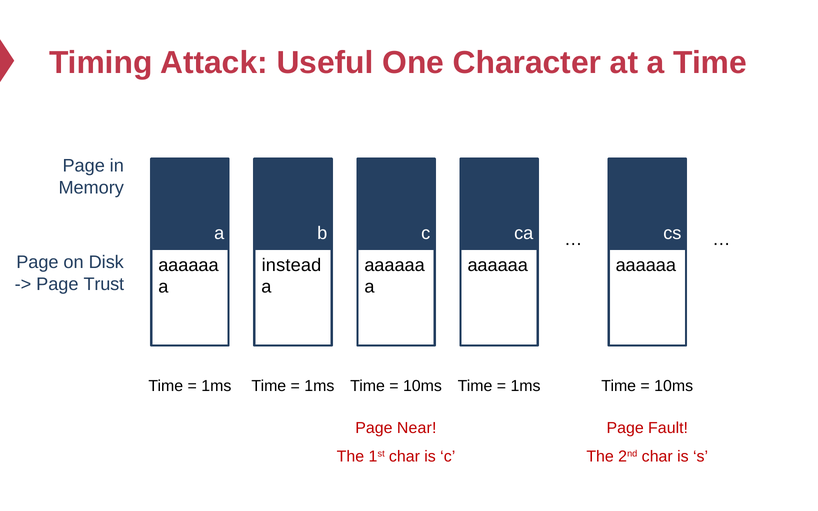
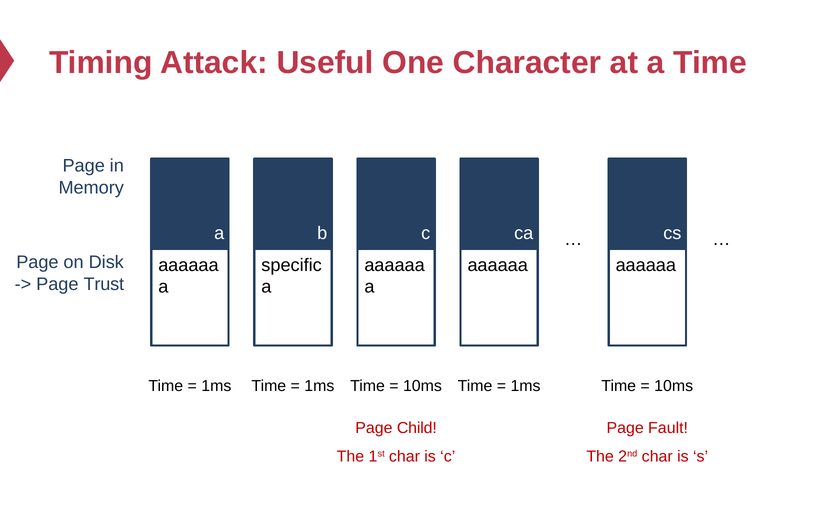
instead: instead -> specific (292, 265)
Near: Near -> Child (417, 428)
